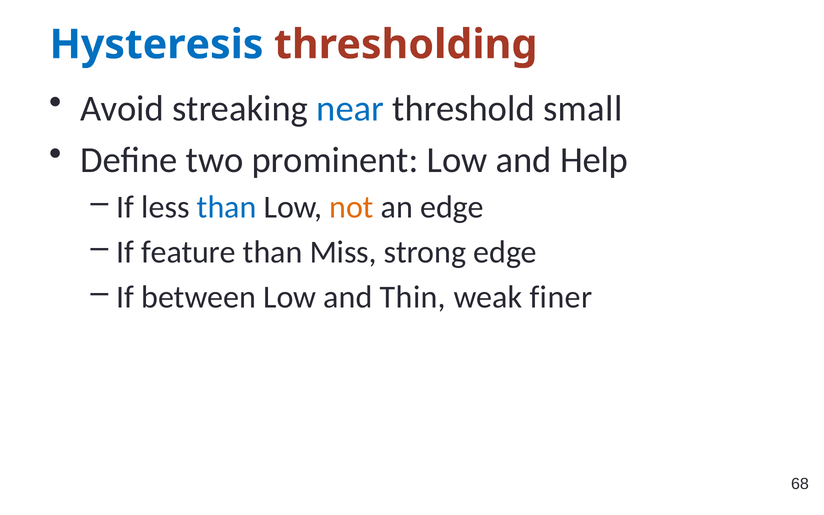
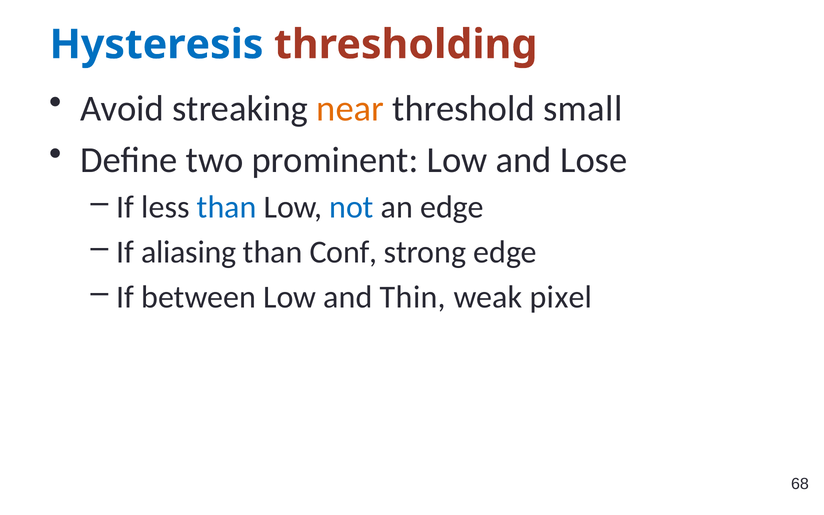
near colour: blue -> orange (350, 109)
Help: Help -> Lose (594, 160)
not colour: orange -> blue (351, 207)
feature: feature -> aliasing (189, 252)
Miss: Miss -> Conf (343, 252)
finer: finer -> pixel (561, 297)
